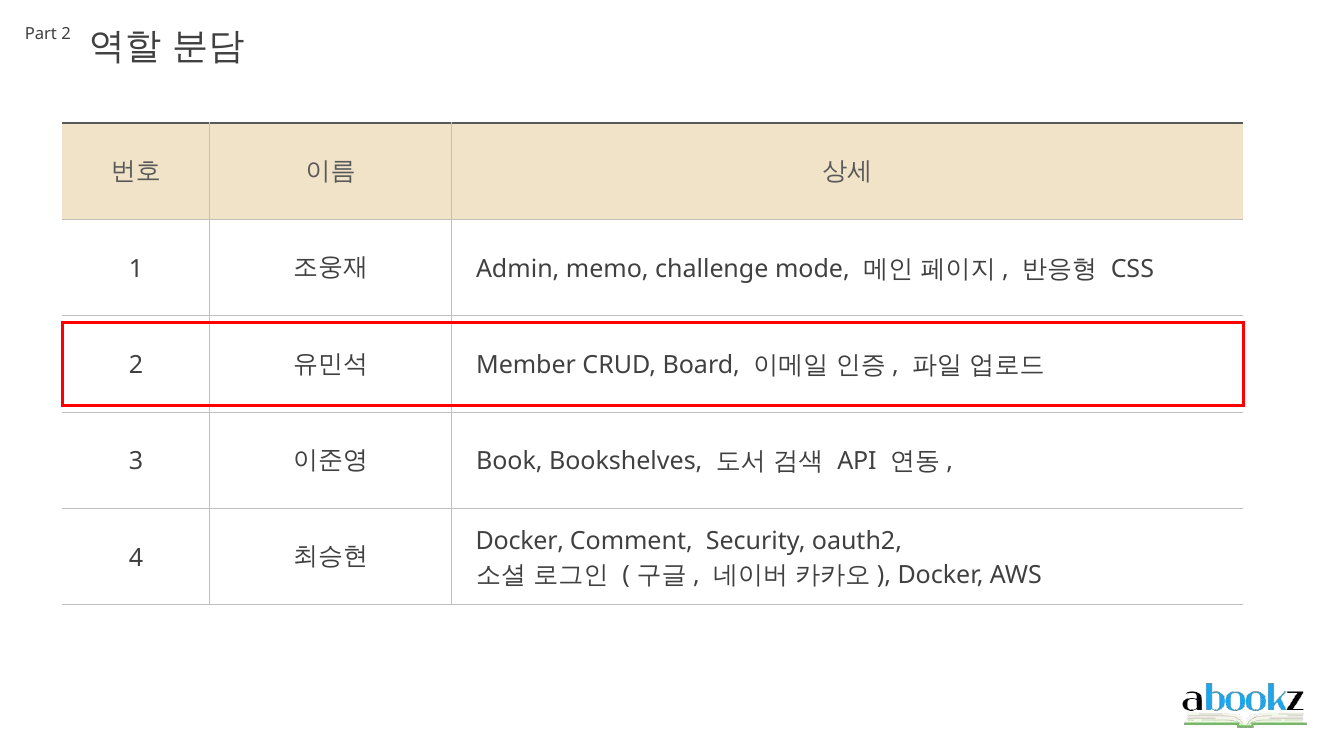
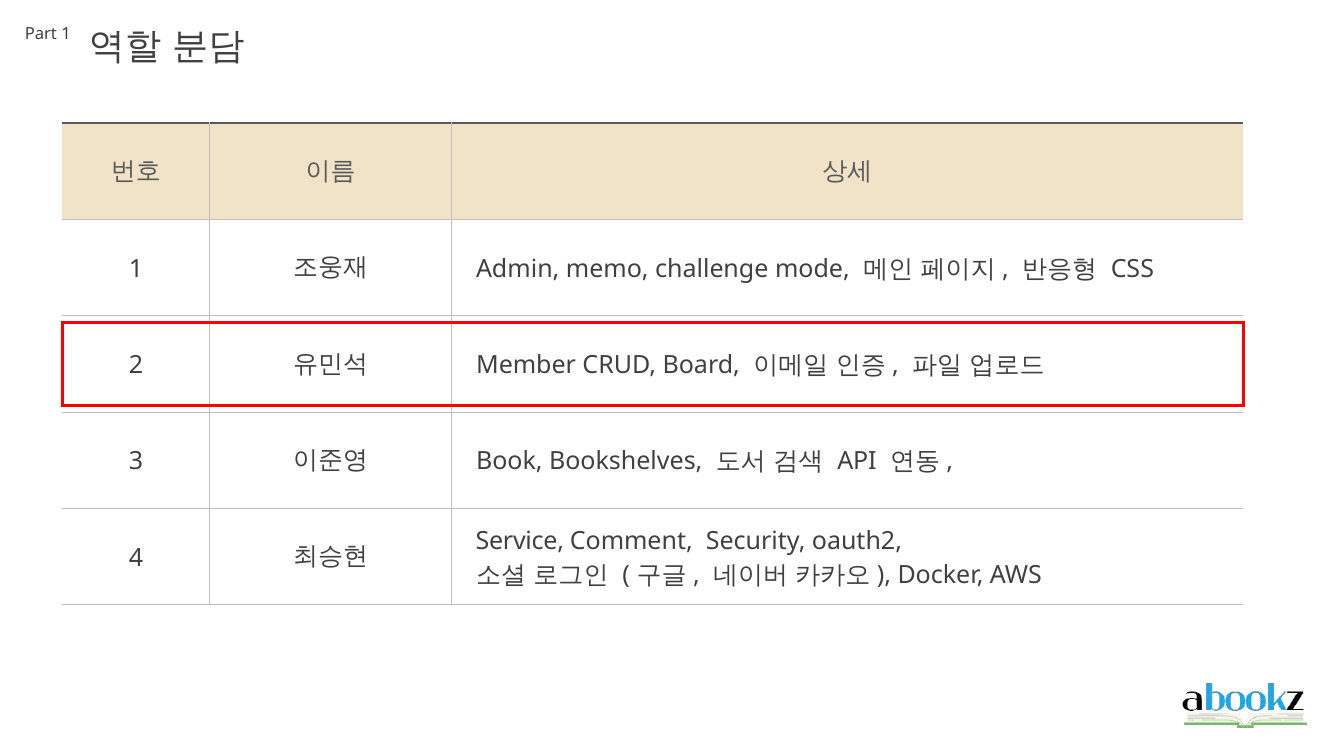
Part 2: 2 -> 1 (66, 34)
Docker: Docker -> Service (520, 541)
